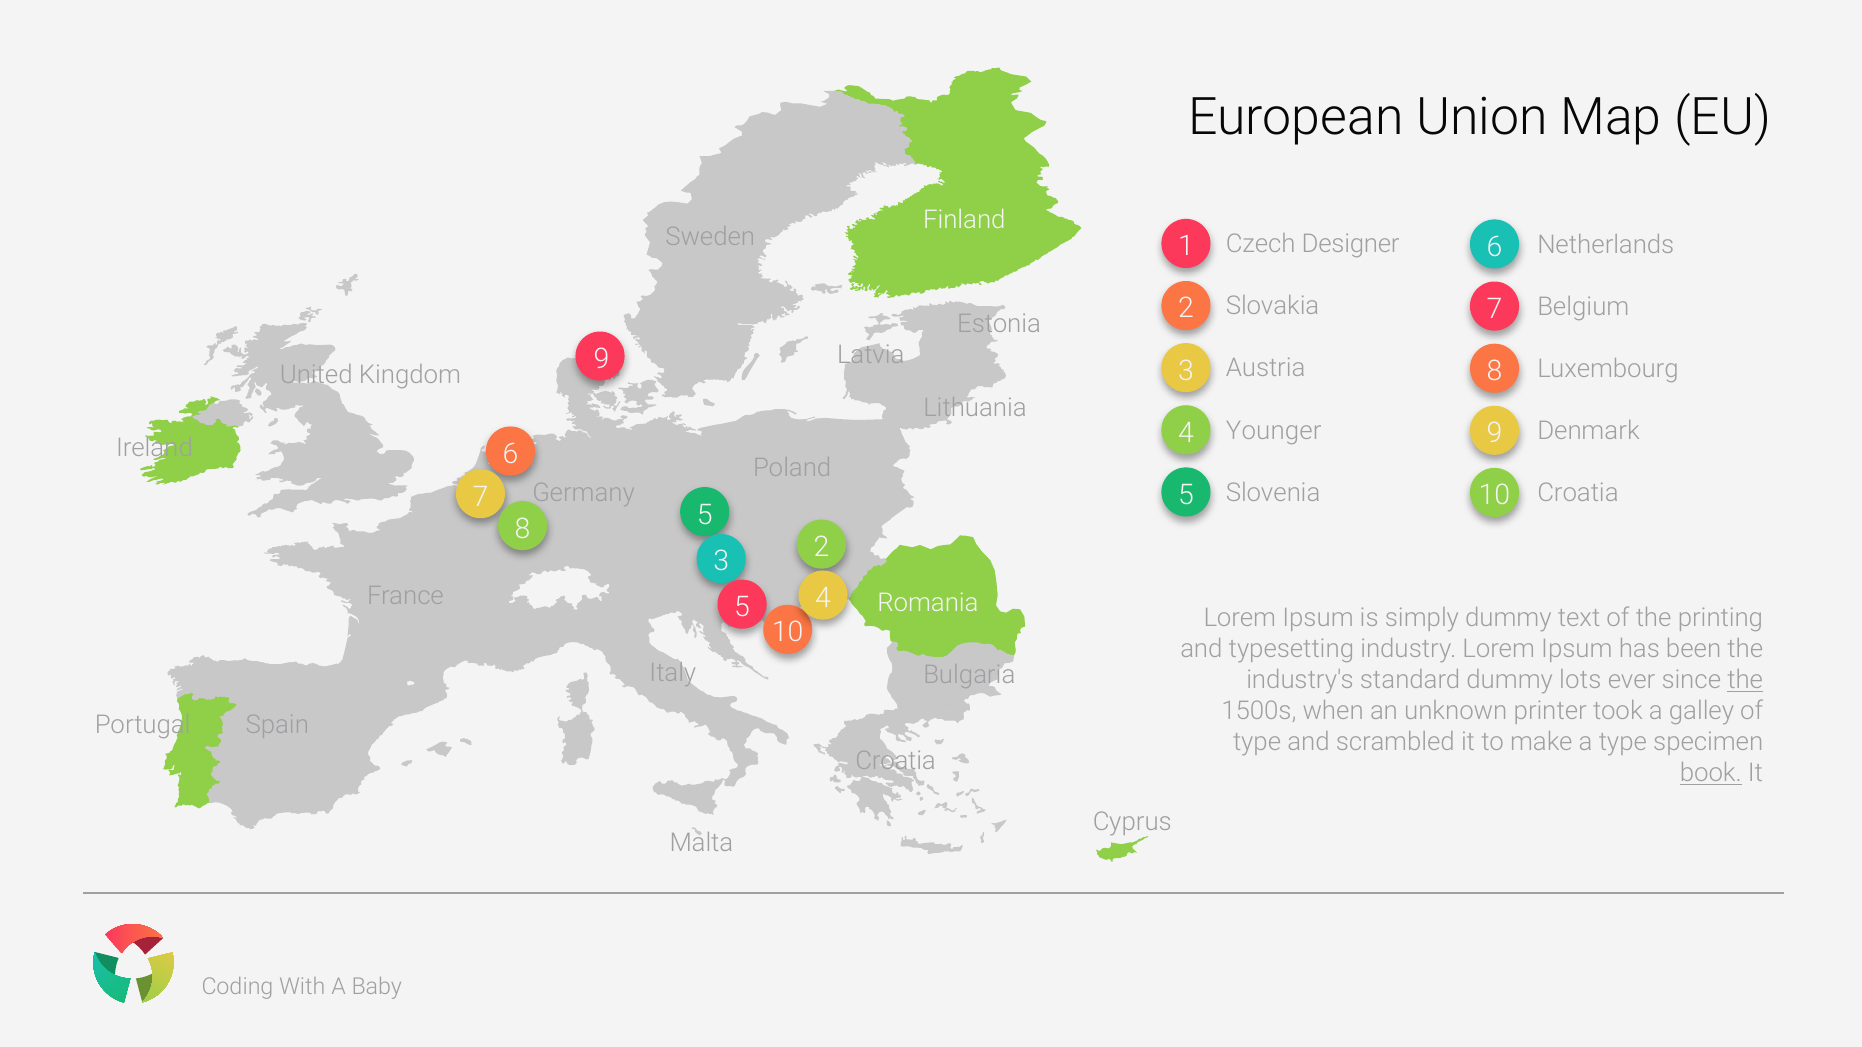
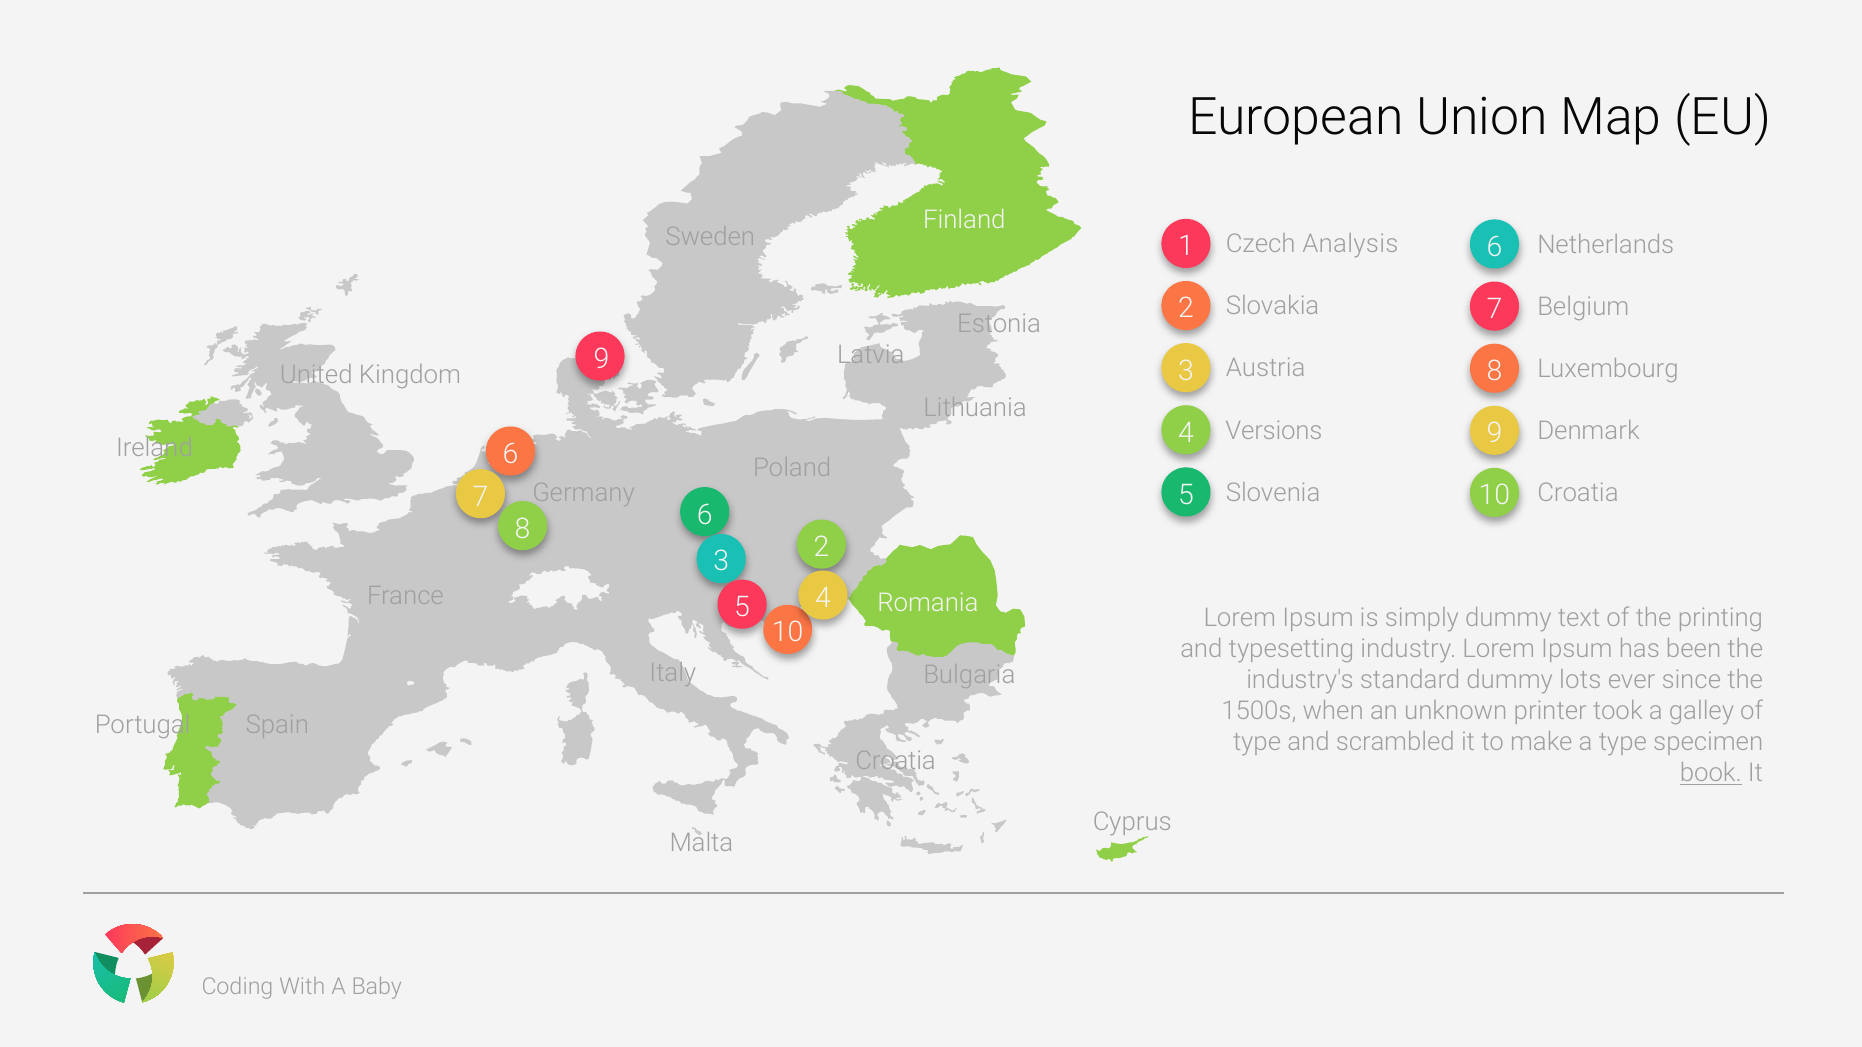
Designer: Designer -> Analysis (1350, 244)
Younger: Younger -> Versions (1274, 431)
8 5: 5 -> 6 (705, 515)
the underline: present -> none (1745, 680)
